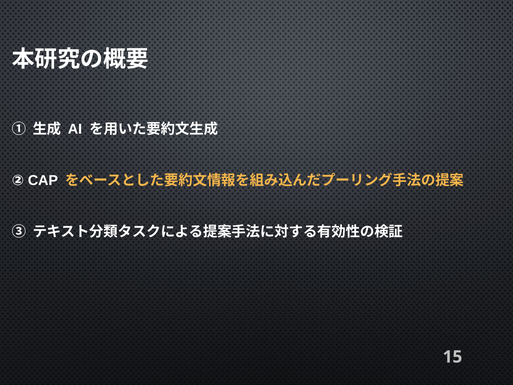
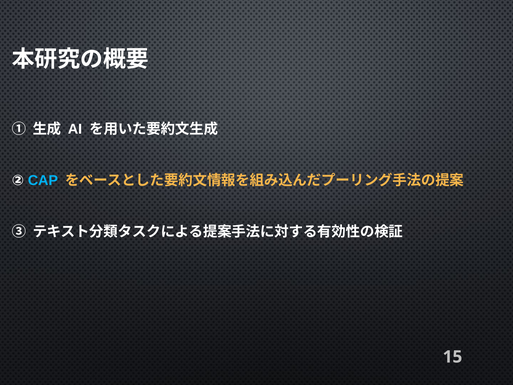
CAP colour: white -> light blue (43, 180)
